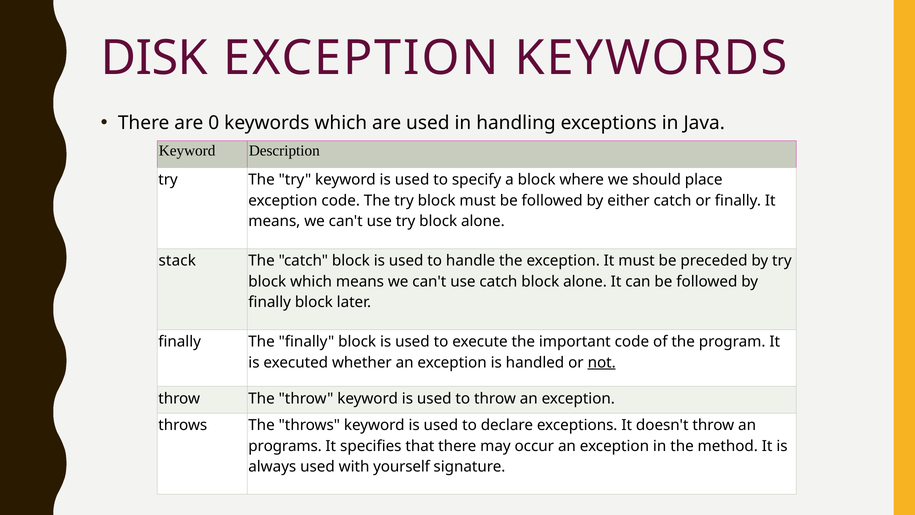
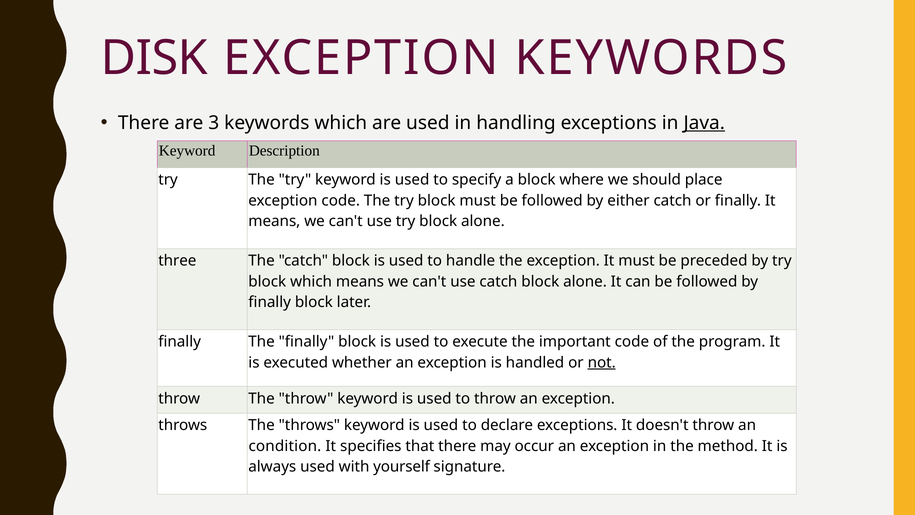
0: 0 -> 3 (214, 123)
Java underline: none -> present (704, 123)
stack: stack -> three (177, 261)
programs: programs -> condition (285, 446)
